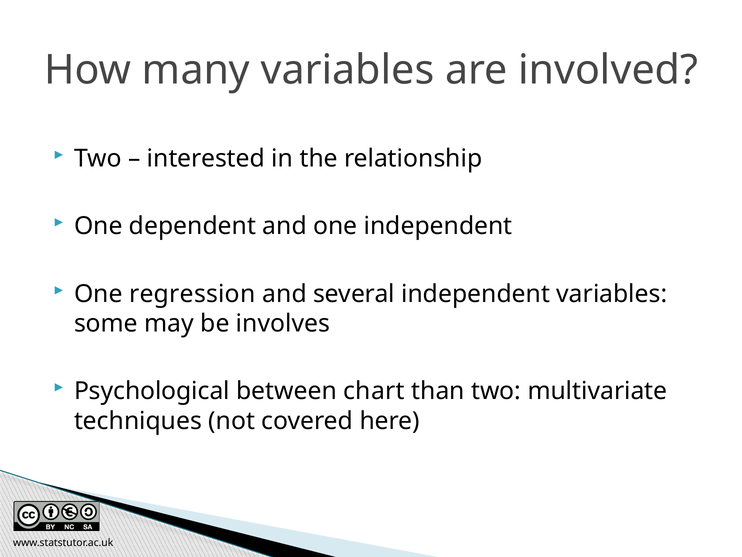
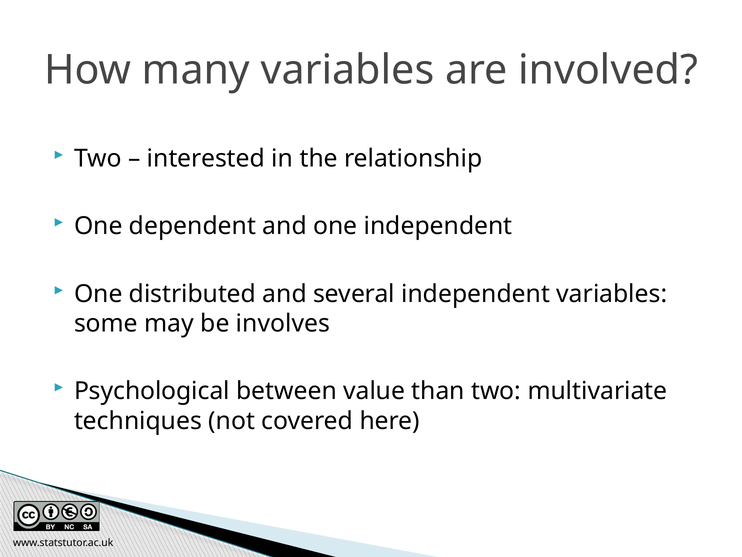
regression: regression -> distributed (192, 294)
chart: chart -> value (374, 391)
